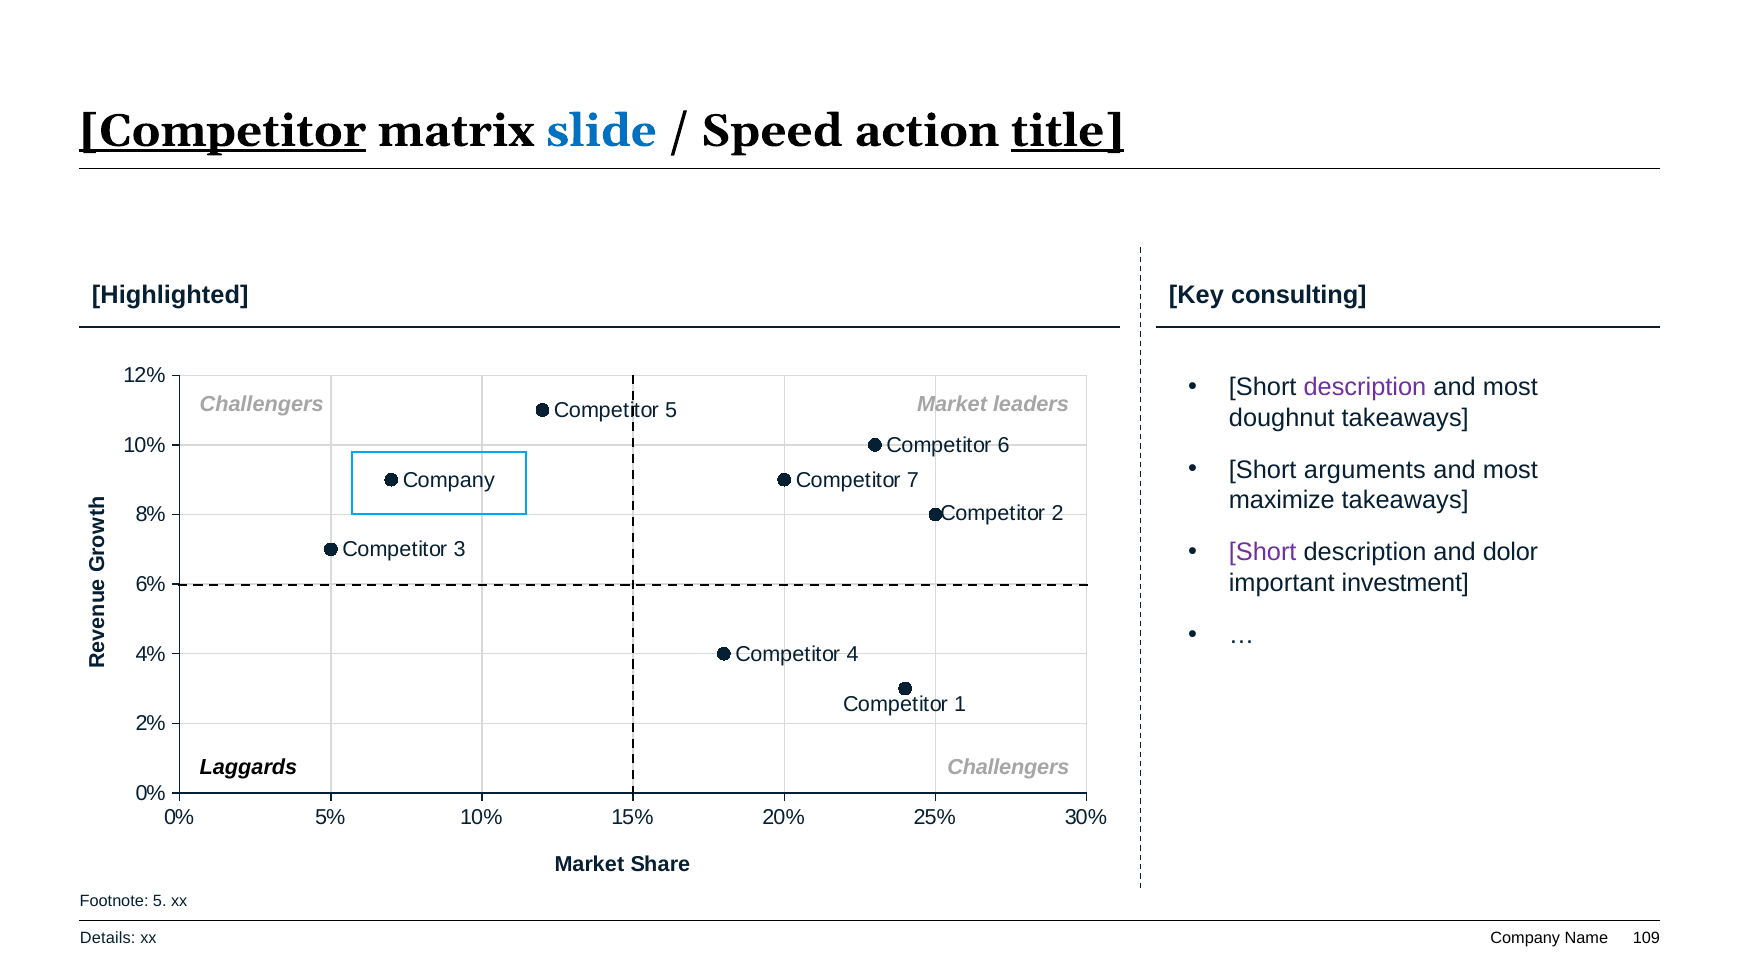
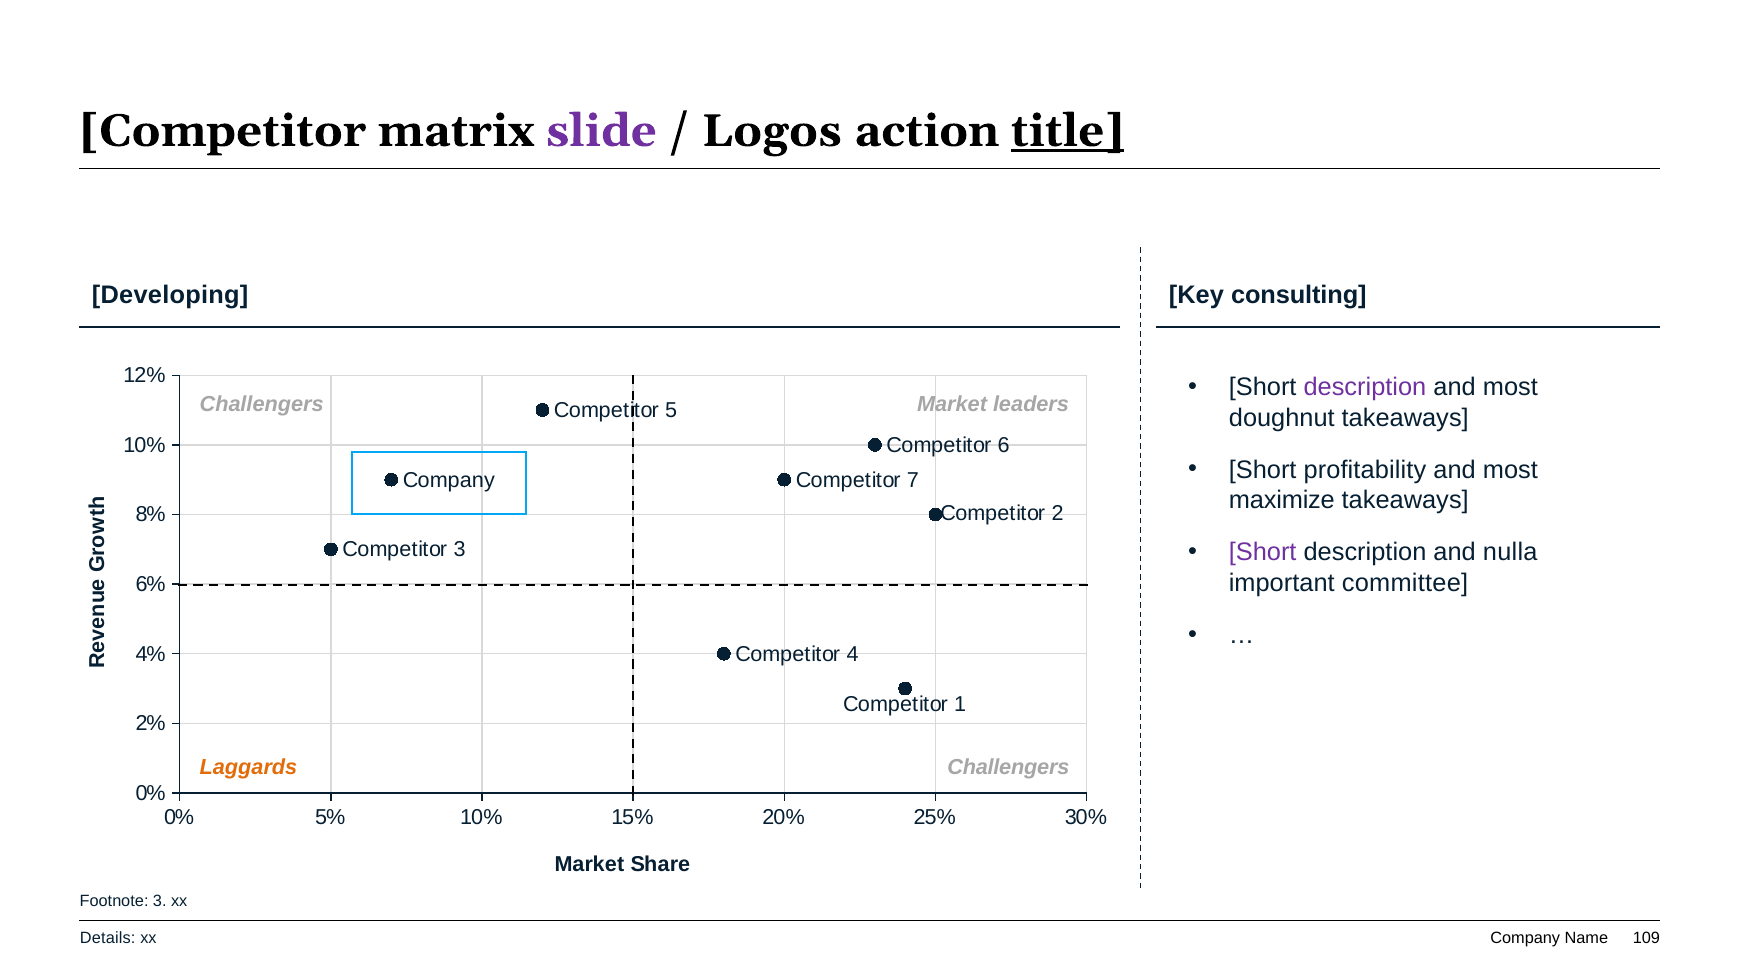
Competitor underline: present -> none (223, 131)
slide colour: blue -> purple (601, 131)
Speed: Speed -> Logos (772, 131)
Highlighted: Highlighted -> Developing (170, 295)
arguments: arguments -> profitability (1365, 470)
dolor: dolor -> nulla (1510, 553)
investment: investment -> committee (1405, 583)
Laggards colour: black -> orange (248, 768)
Footnote 5: 5 -> 3 (160, 901)
